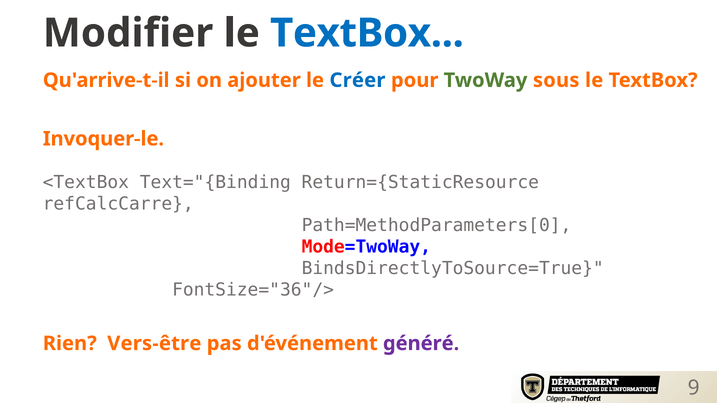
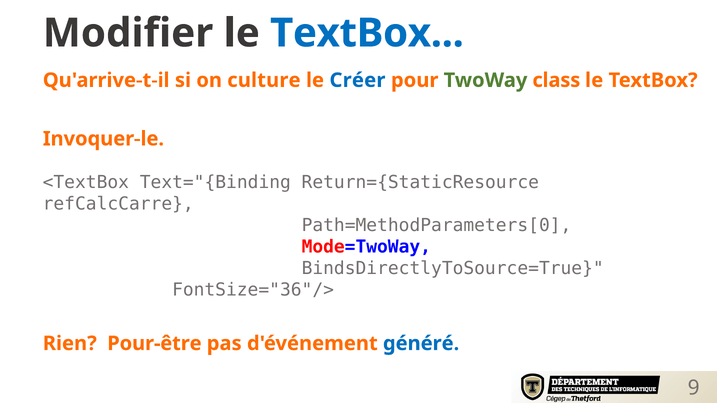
ajouter: ajouter -> culture (264, 80)
sous: sous -> class (556, 80)
Vers-être: Vers-être -> Pour-être (154, 344)
généré colour: purple -> blue (421, 344)
